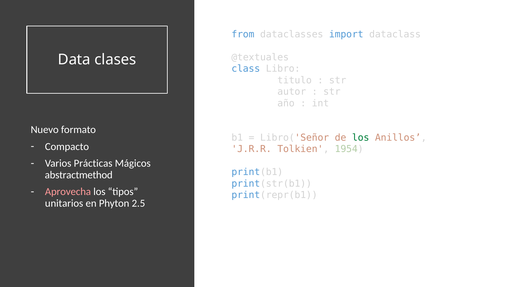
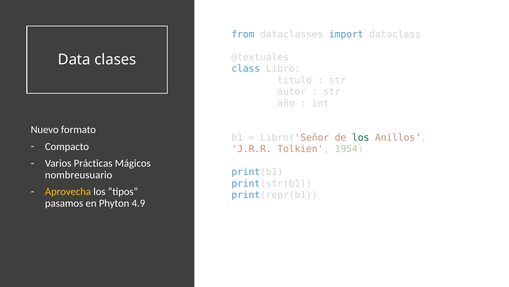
abstractmethod: abstractmethod -> nombreusuario (79, 174)
Aprovecha colour: pink -> yellow (68, 191)
unitarios: unitarios -> pasamos (64, 203)
2.5: 2.5 -> 4.9 (138, 203)
